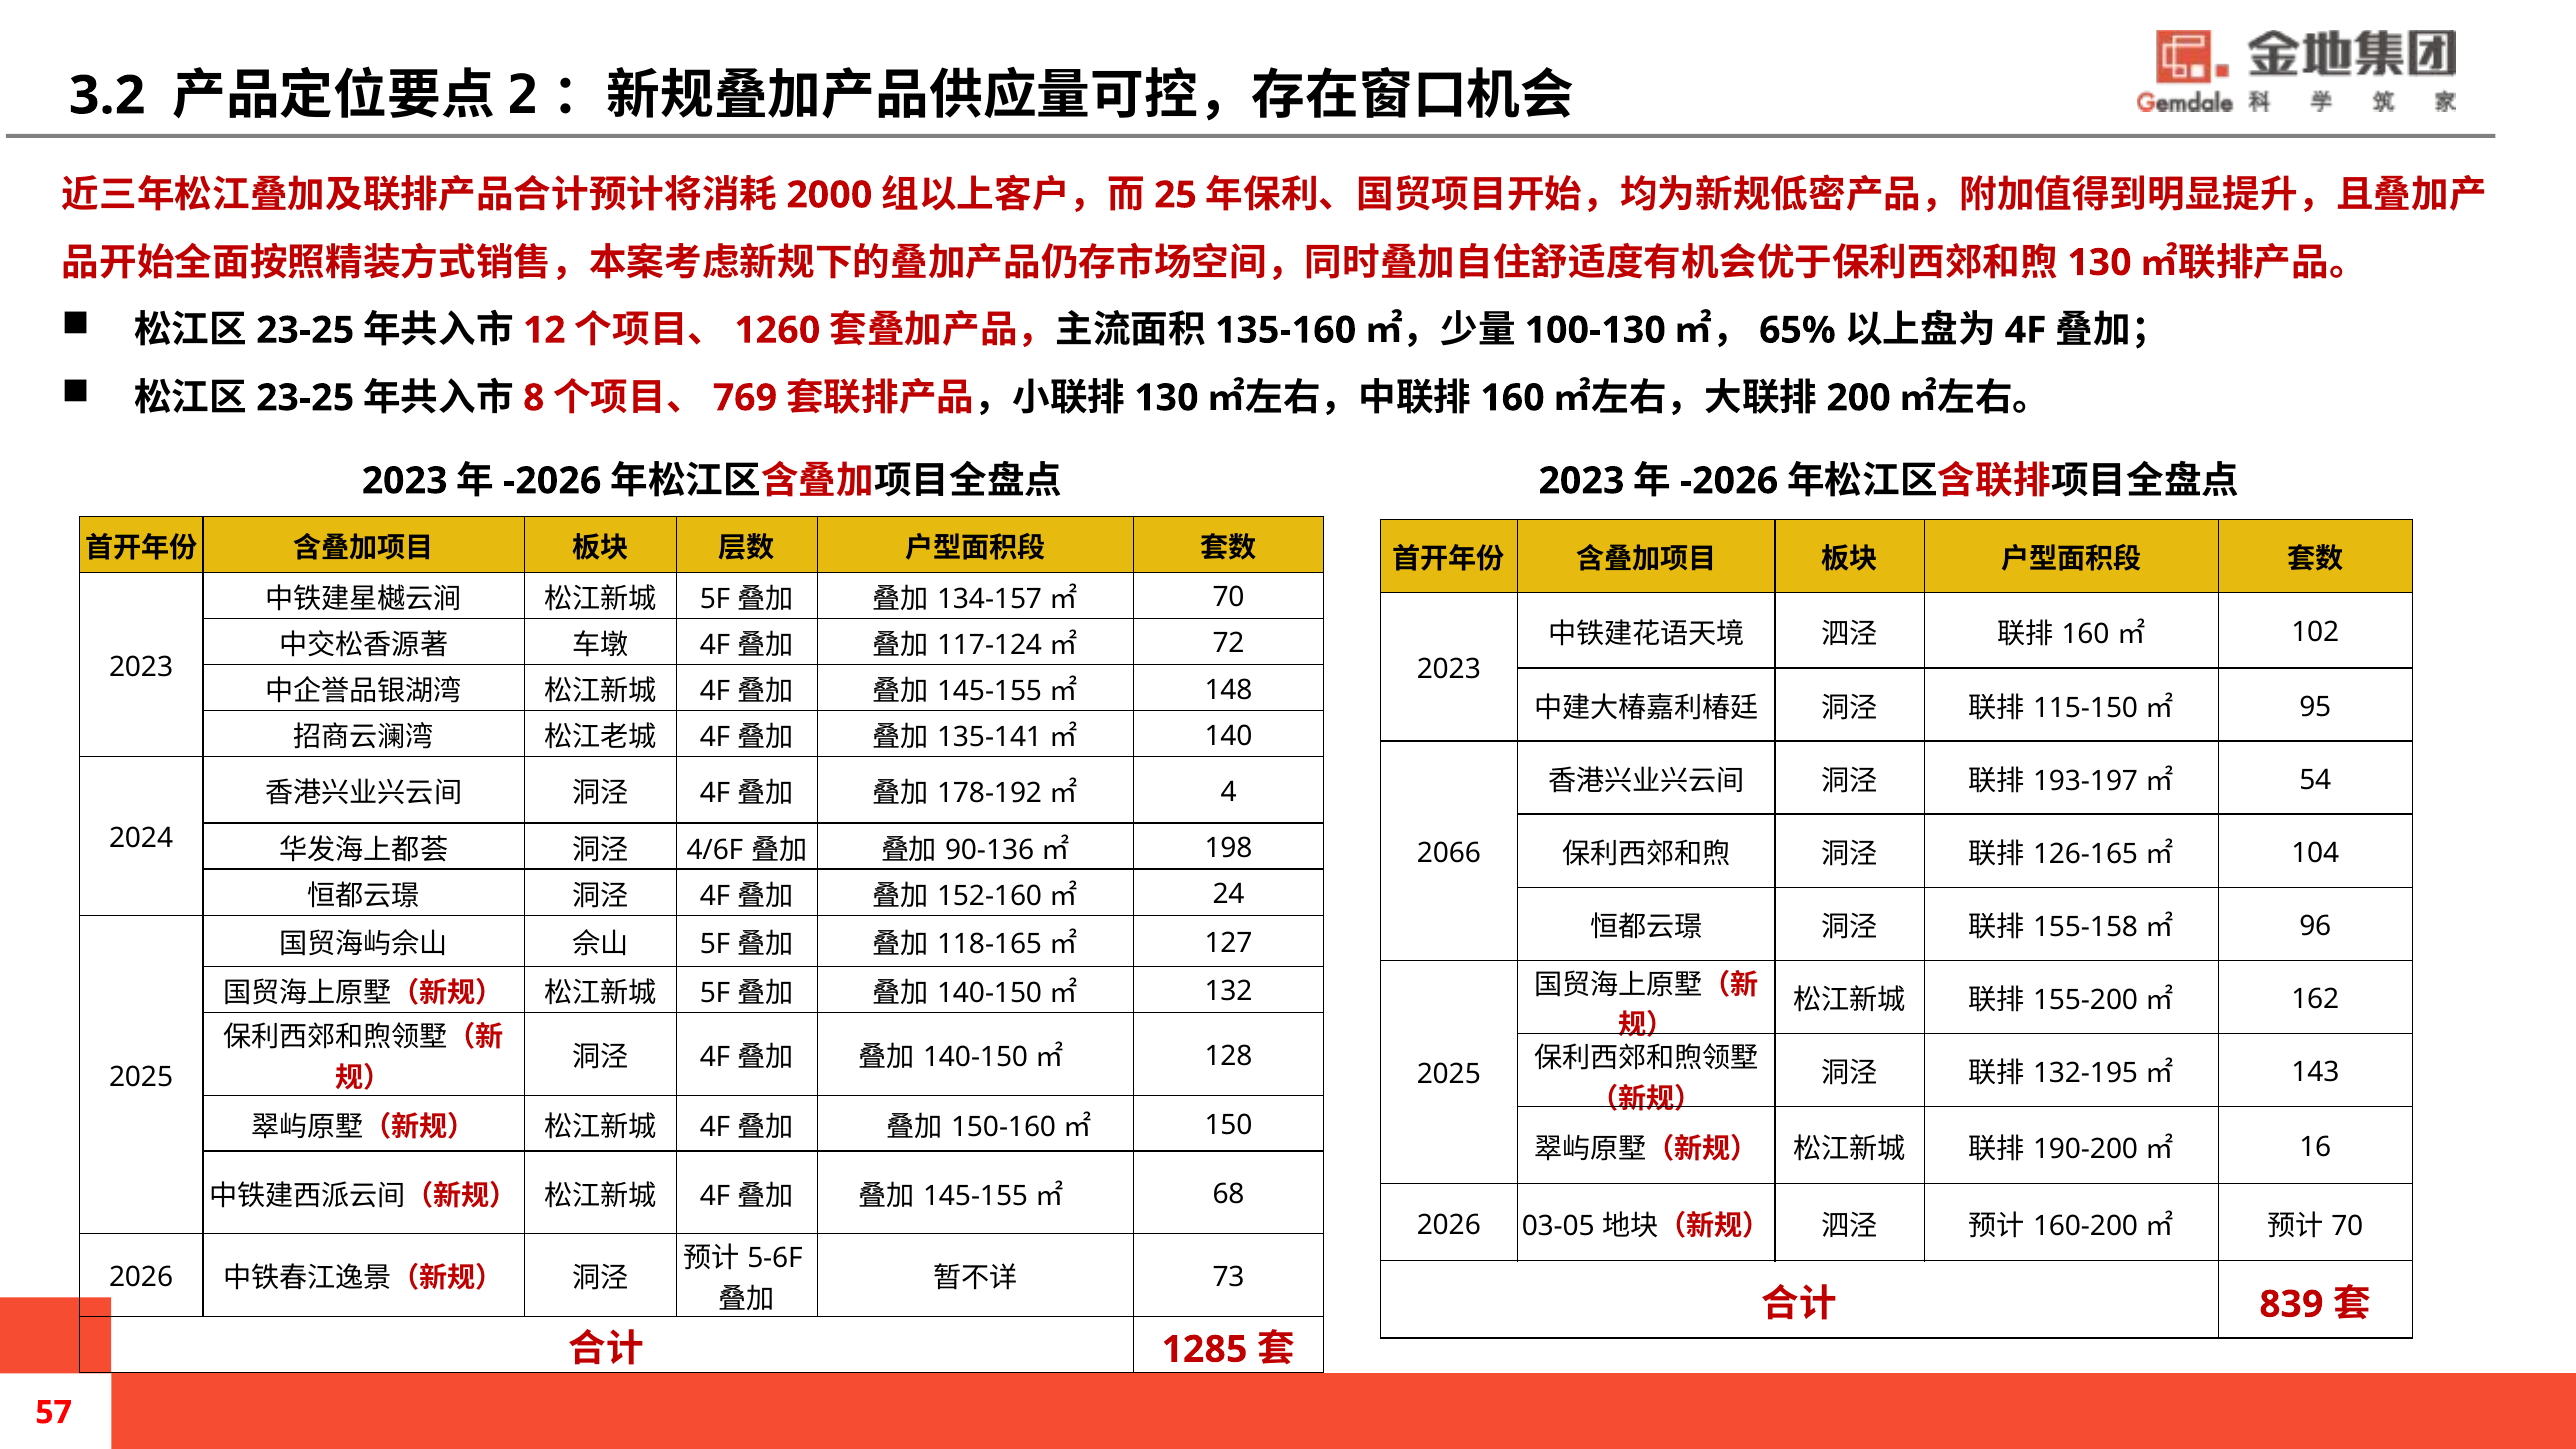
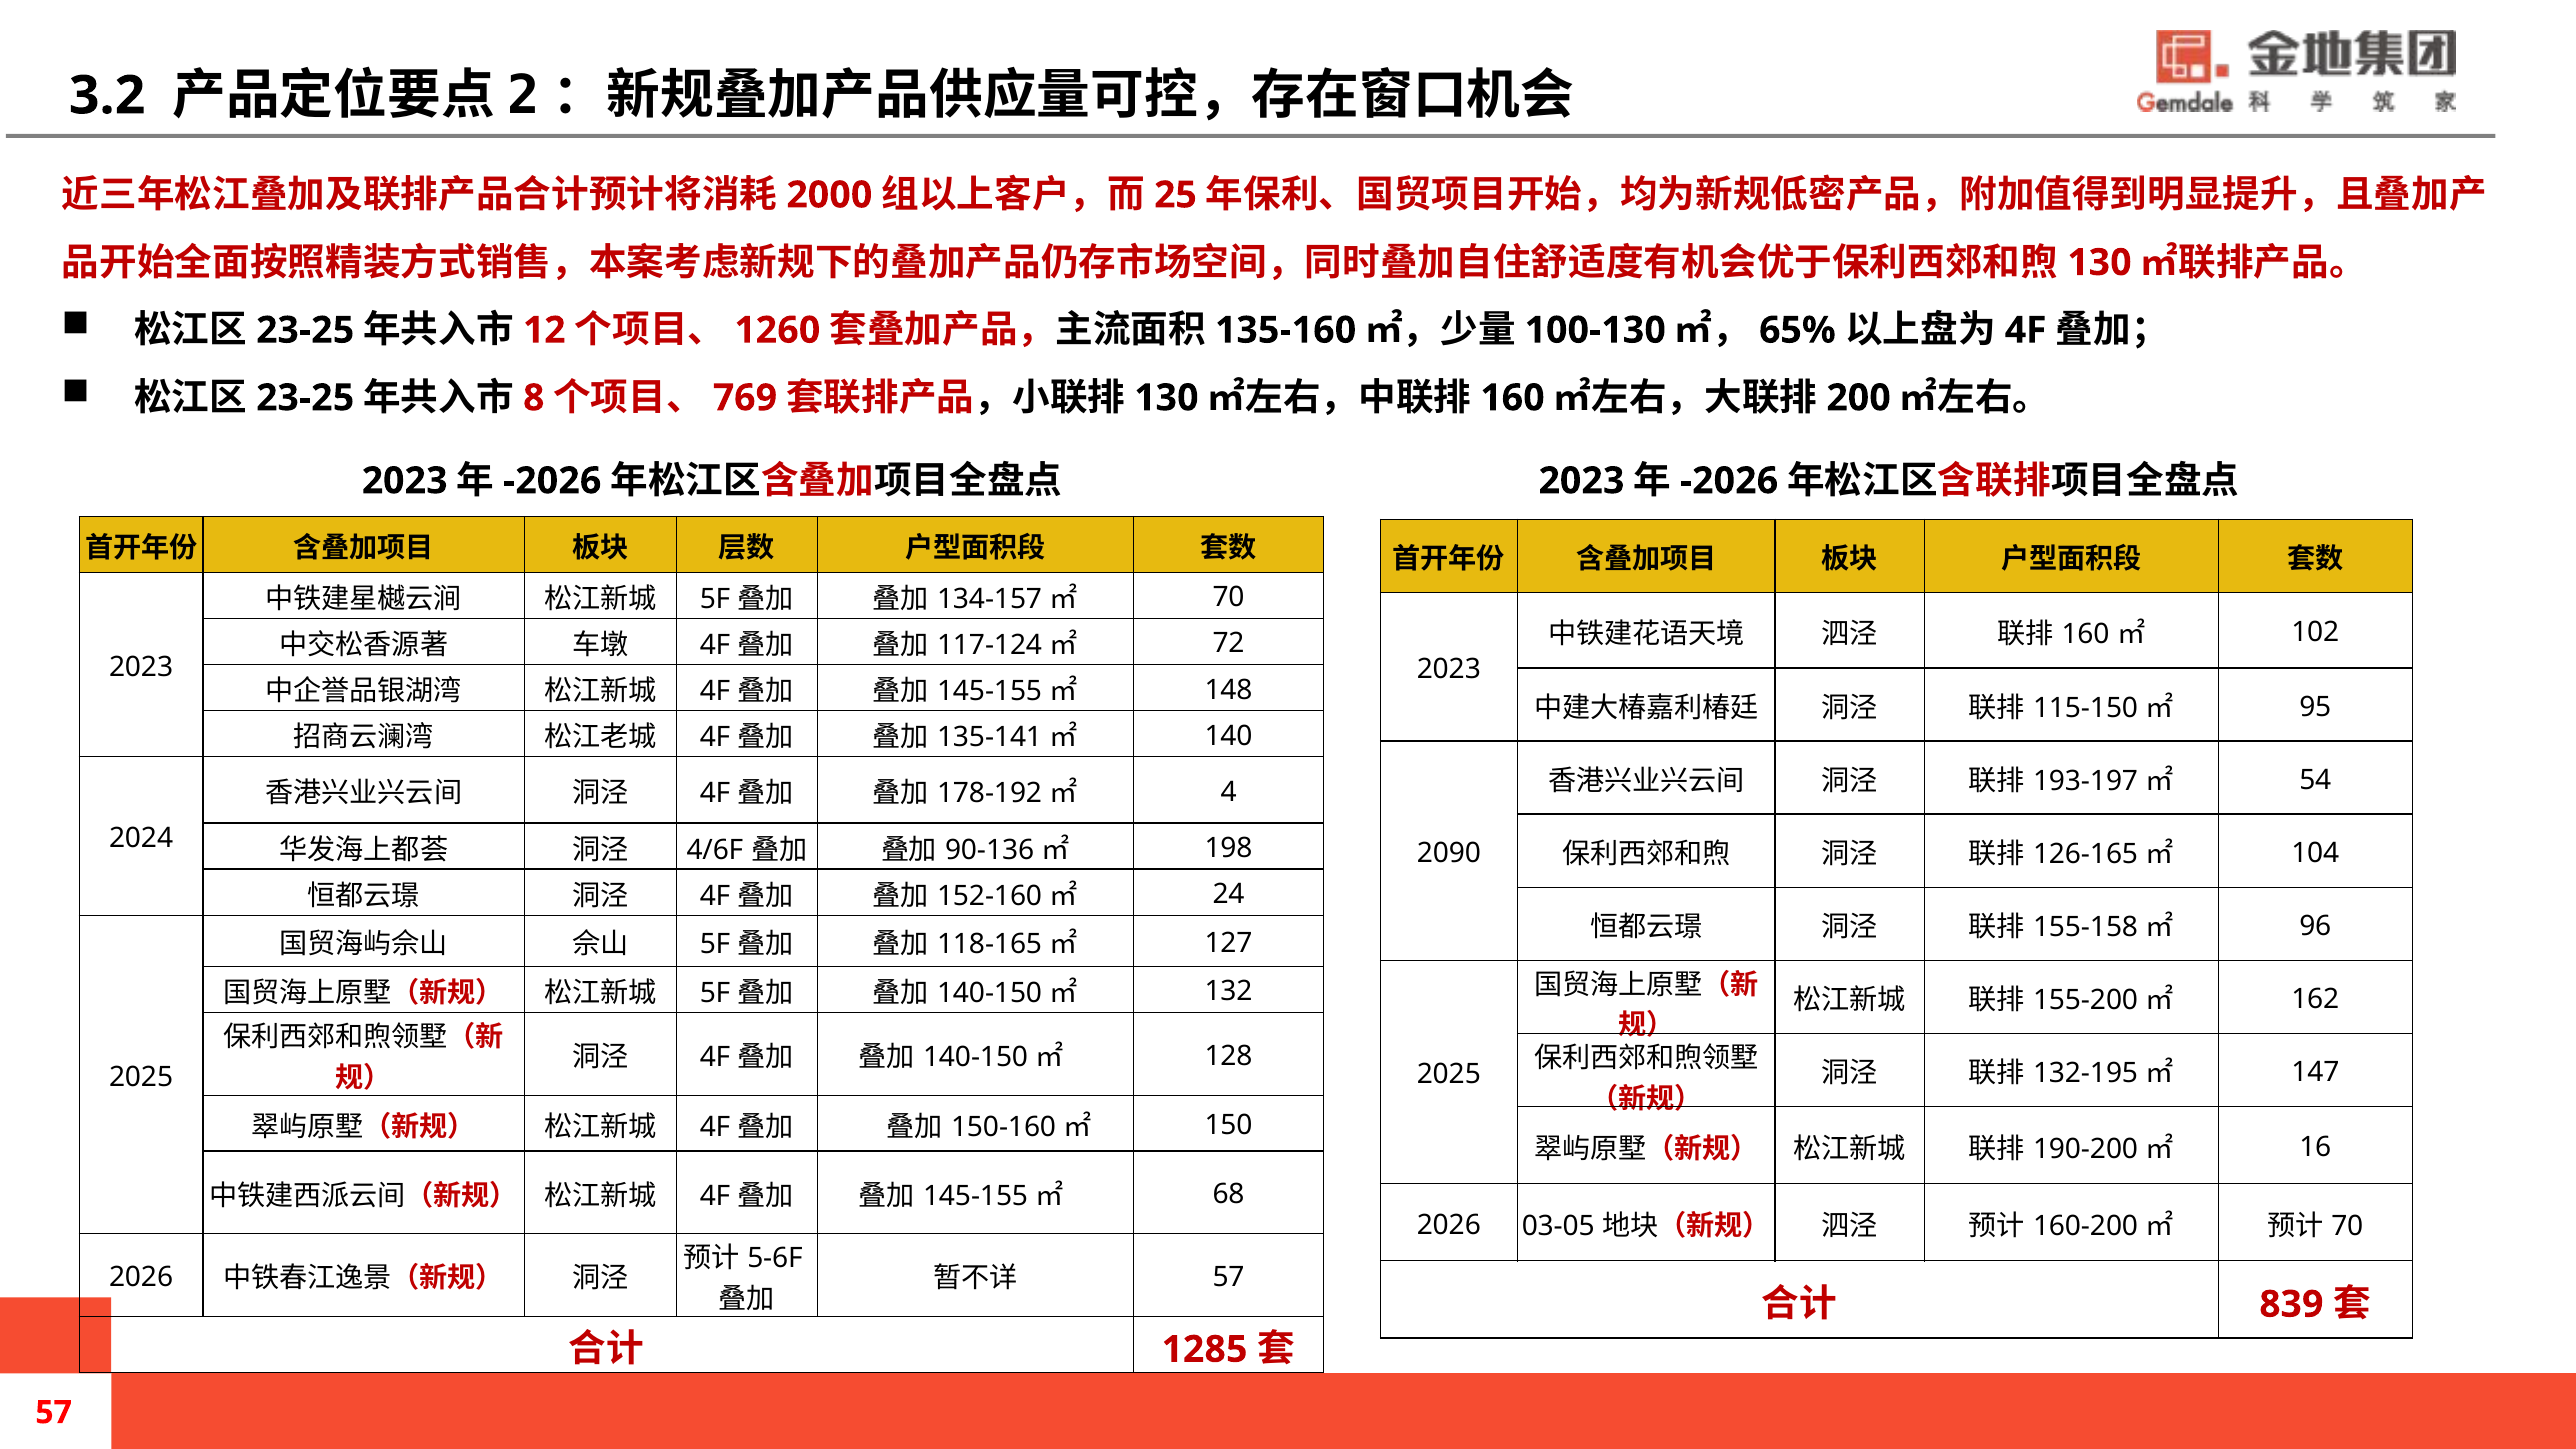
2066: 2066 -> 2090 (1449, 853)
143: 143 -> 147 (2315, 1072)
73: 73 -> 57 (1229, 1277)
